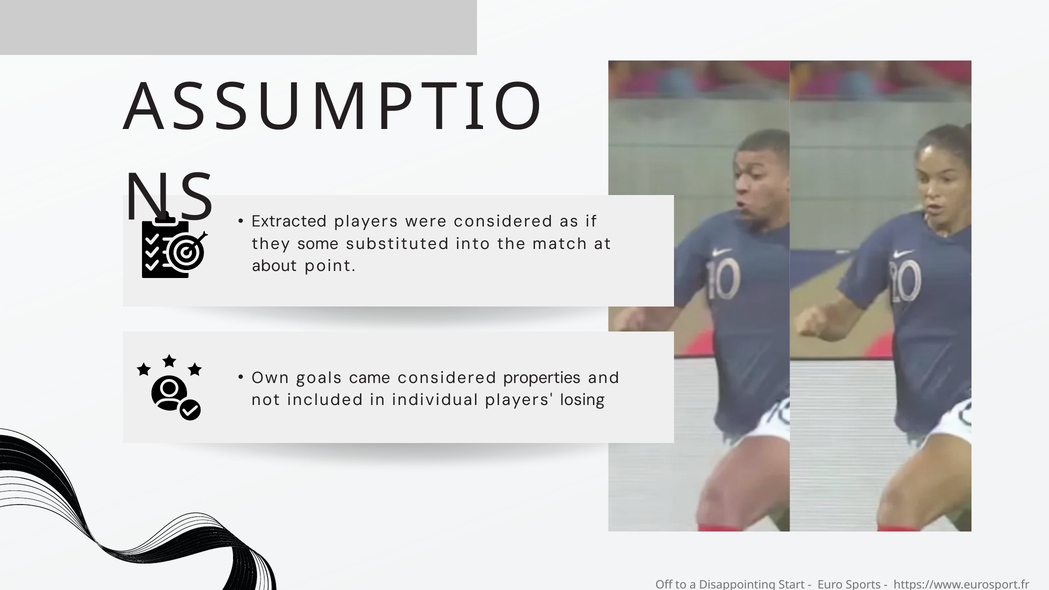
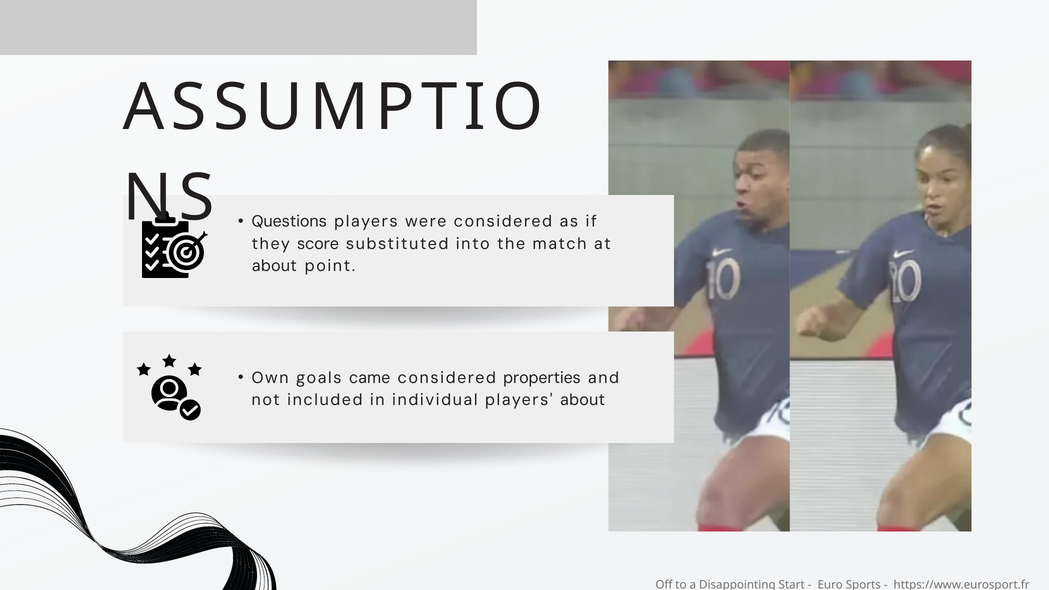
Extracted: Extracted -> Questions (289, 222)
some: some -> score (318, 244)
players losing: losing -> about (583, 400)
